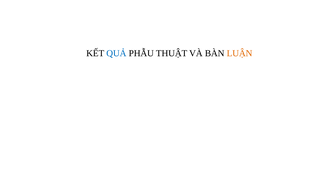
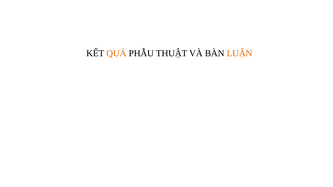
QUẢ colour: blue -> orange (116, 53)
